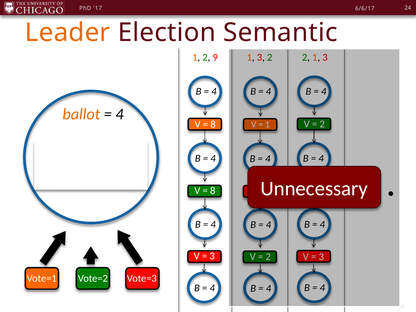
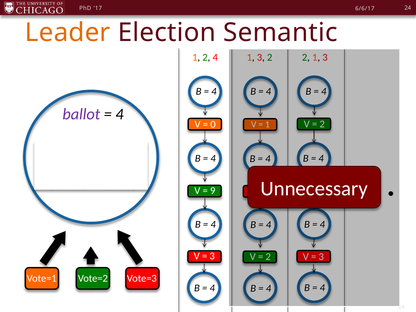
2 9: 9 -> 4 (215, 57)
ballot colour: orange -> purple (81, 114)
8: 8 -> 0 (213, 124)
8: 8 -> 9 (213, 191)
